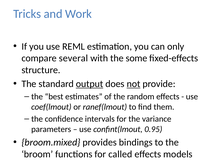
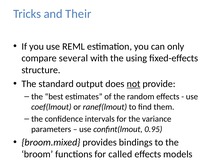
Work: Work -> Their (78, 14)
some: some -> using (136, 58)
output underline: present -> none (90, 84)
